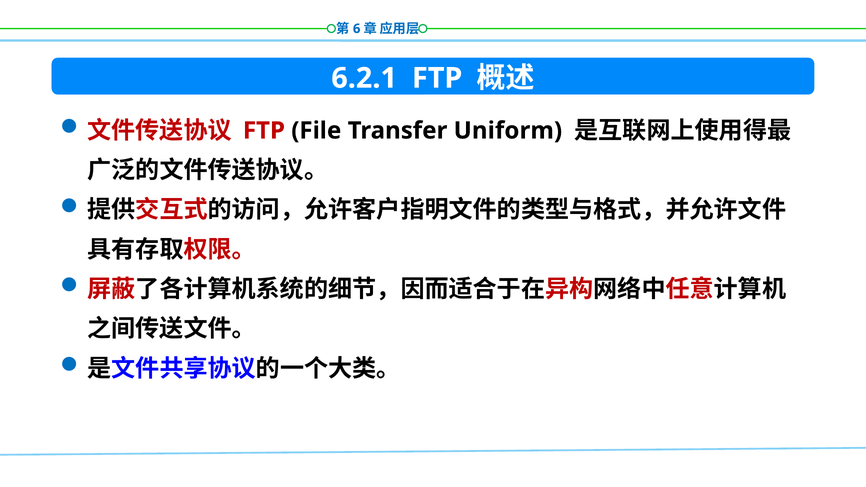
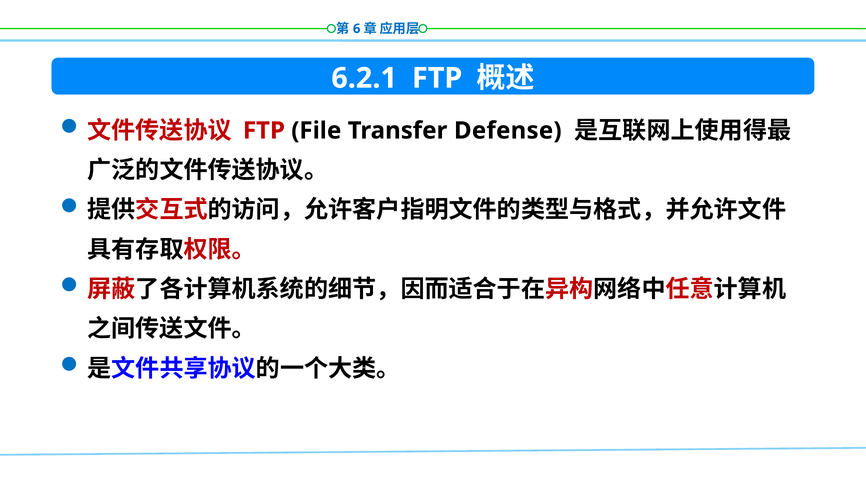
Uniform: Uniform -> Defense (508, 131)
